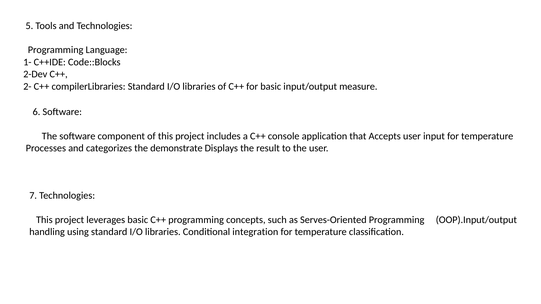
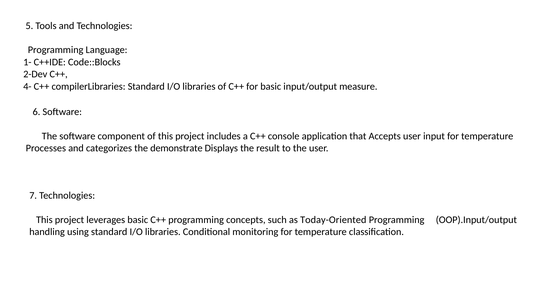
2-: 2- -> 4- (27, 87)
Serves-Oriented: Serves-Oriented -> Today-Oriented (333, 220)
integration: integration -> monitoring (255, 232)
